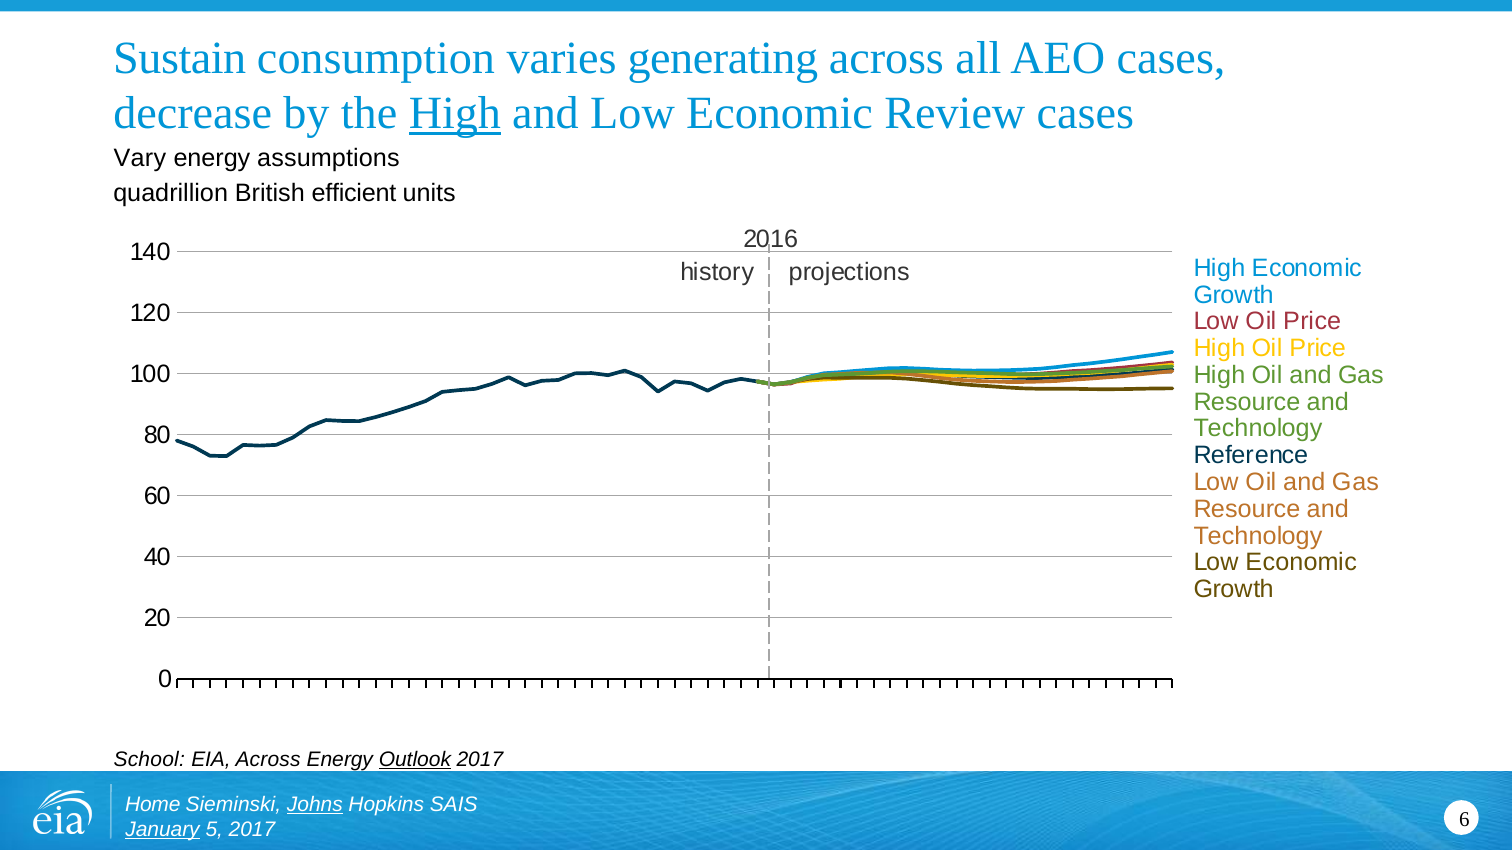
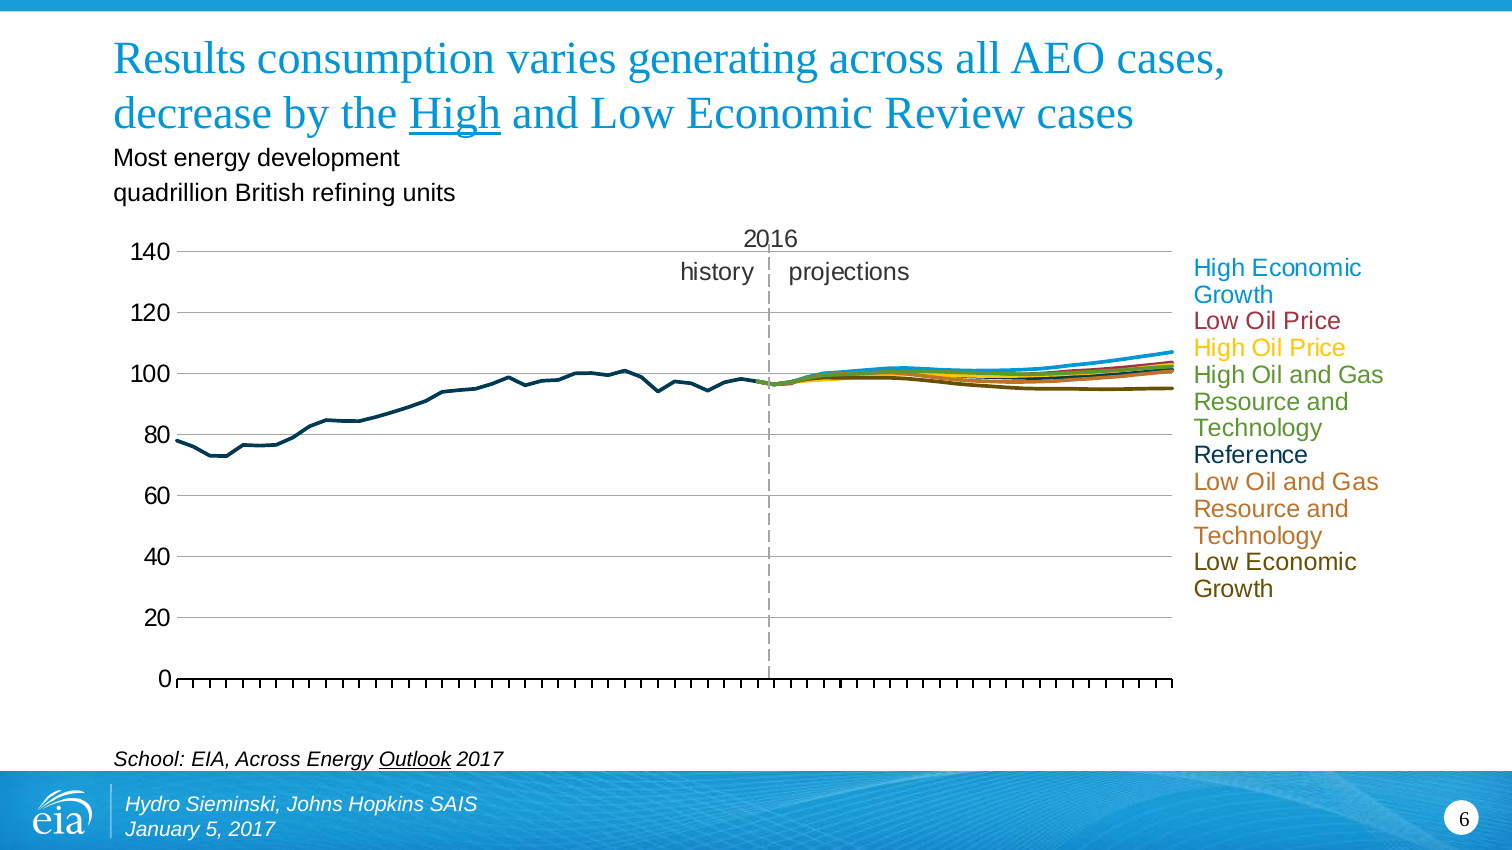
Sustain: Sustain -> Results (180, 58)
Vary: Vary -> Most (140, 158)
assumptions: assumptions -> development (329, 158)
efficient: efficient -> refining (354, 194)
Home: Home -> Hydro (153, 805)
Johns underline: present -> none (315, 805)
January underline: present -> none (163, 830)
